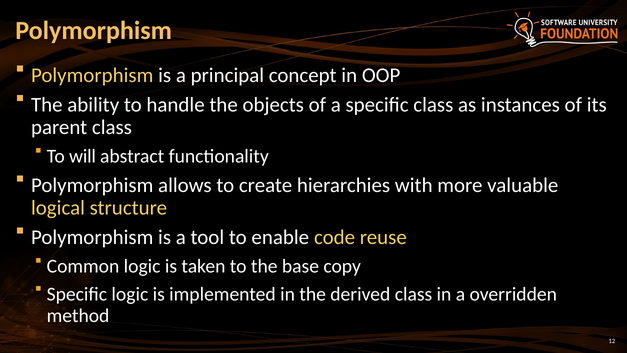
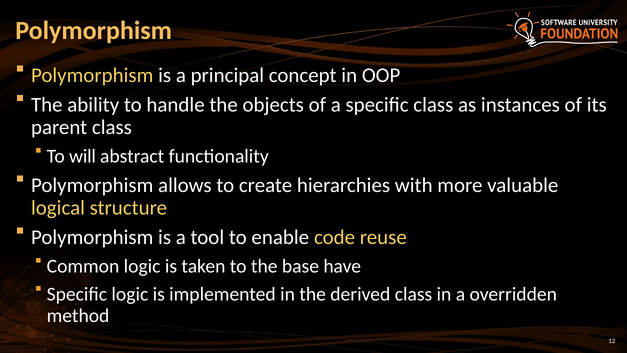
copy: copy -> have (342, 266)
